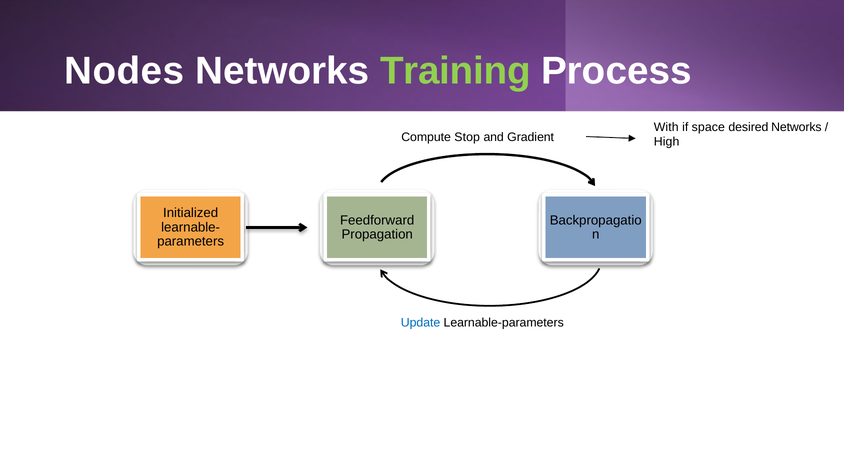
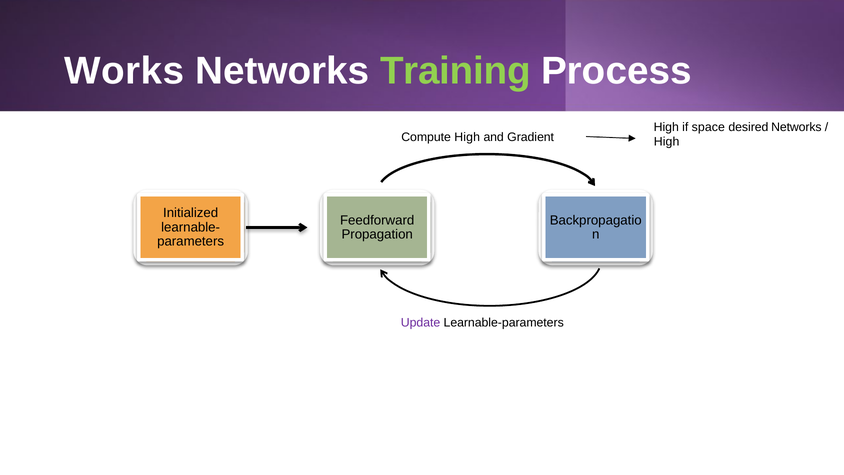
Nodes: Nodes -> Works (124, 71)
With: With -> High (666, 127)
Compute Stop: Stop -> High (467, 137)
Update colour: blue -> purple (421, 323)
